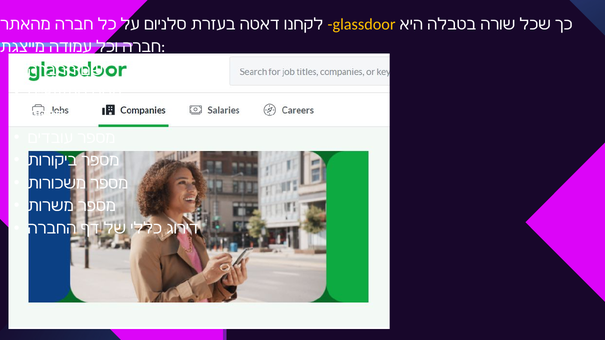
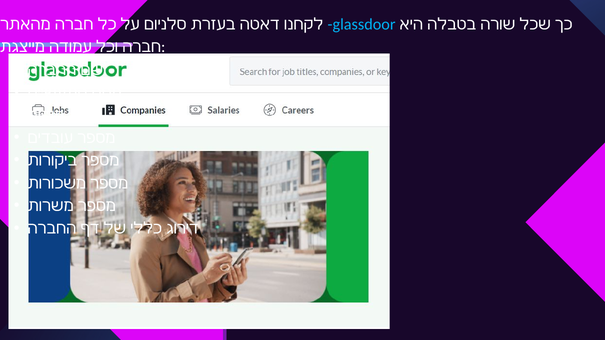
glassdoor colour: yellow -> light blue (362, 24)
